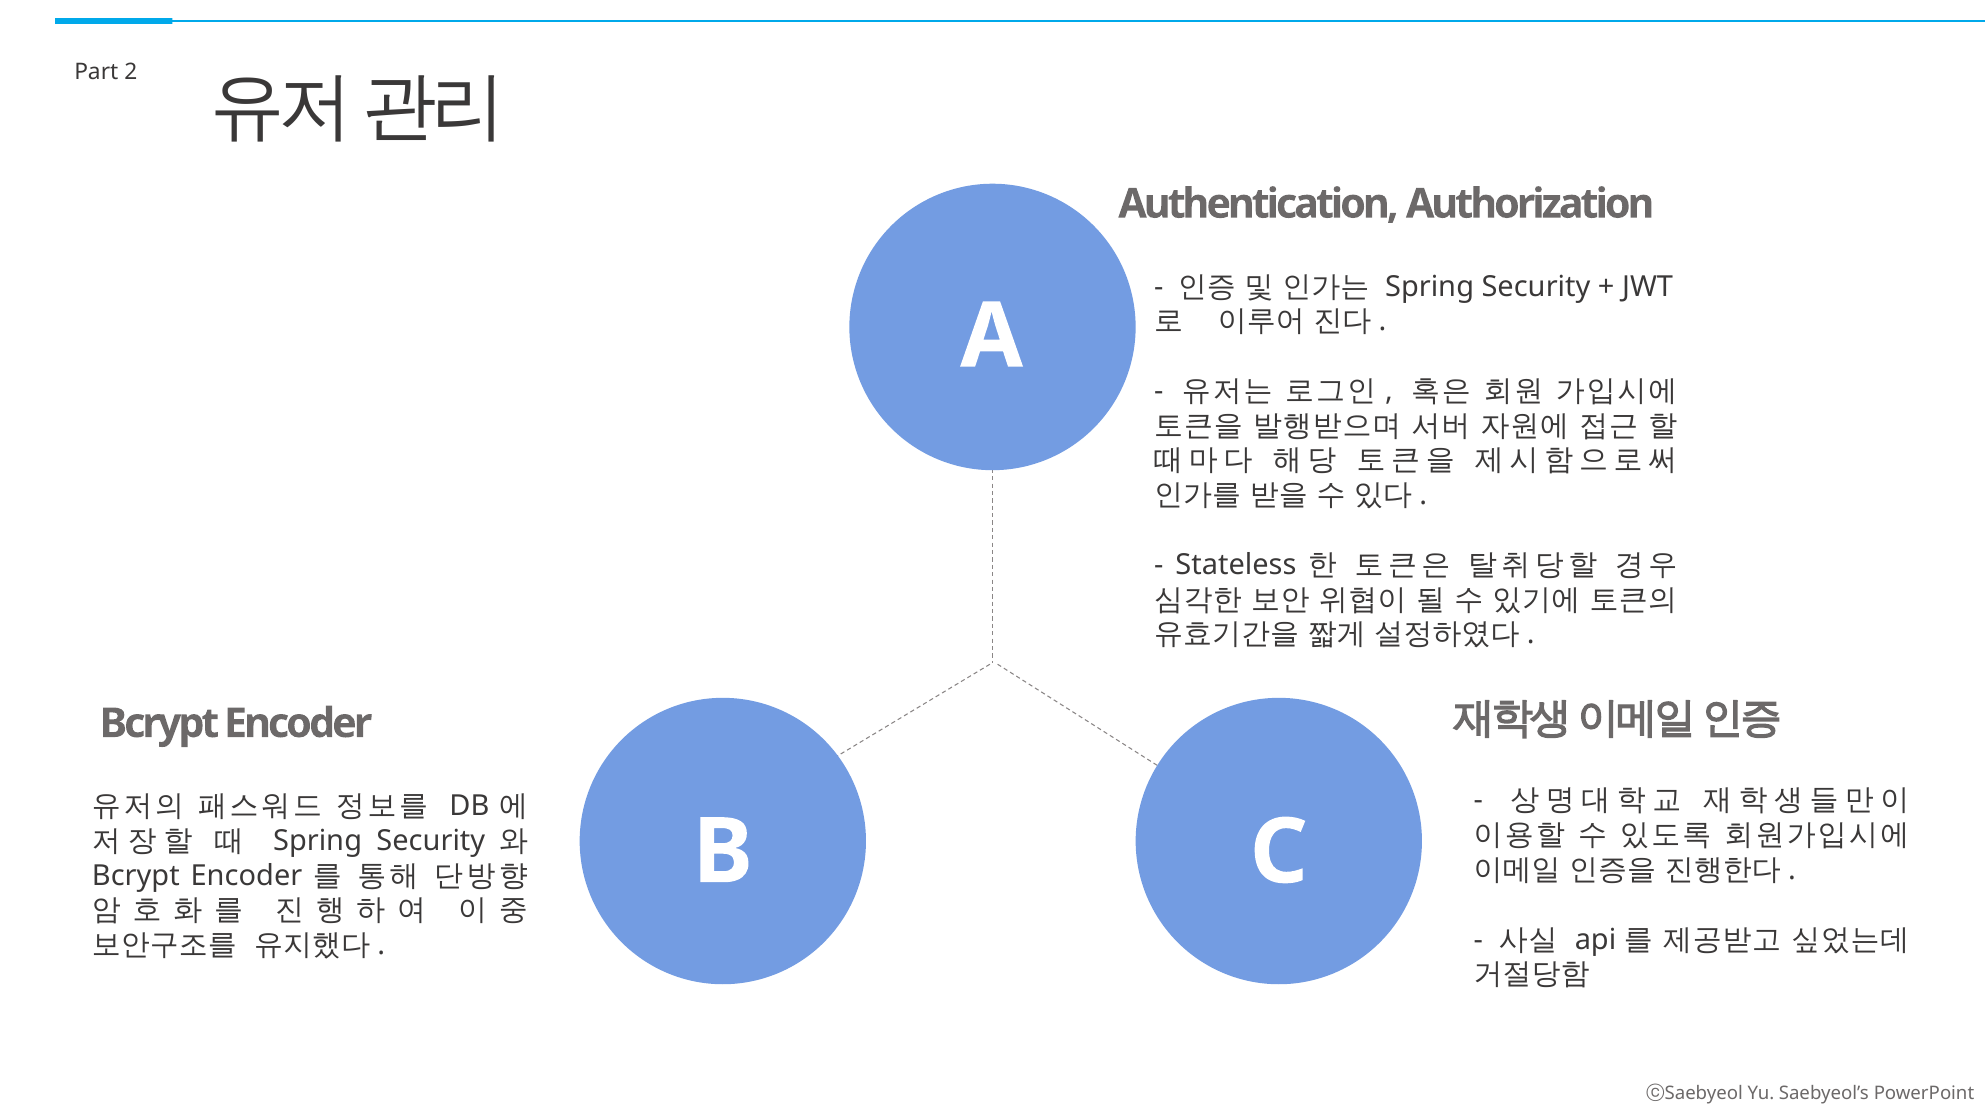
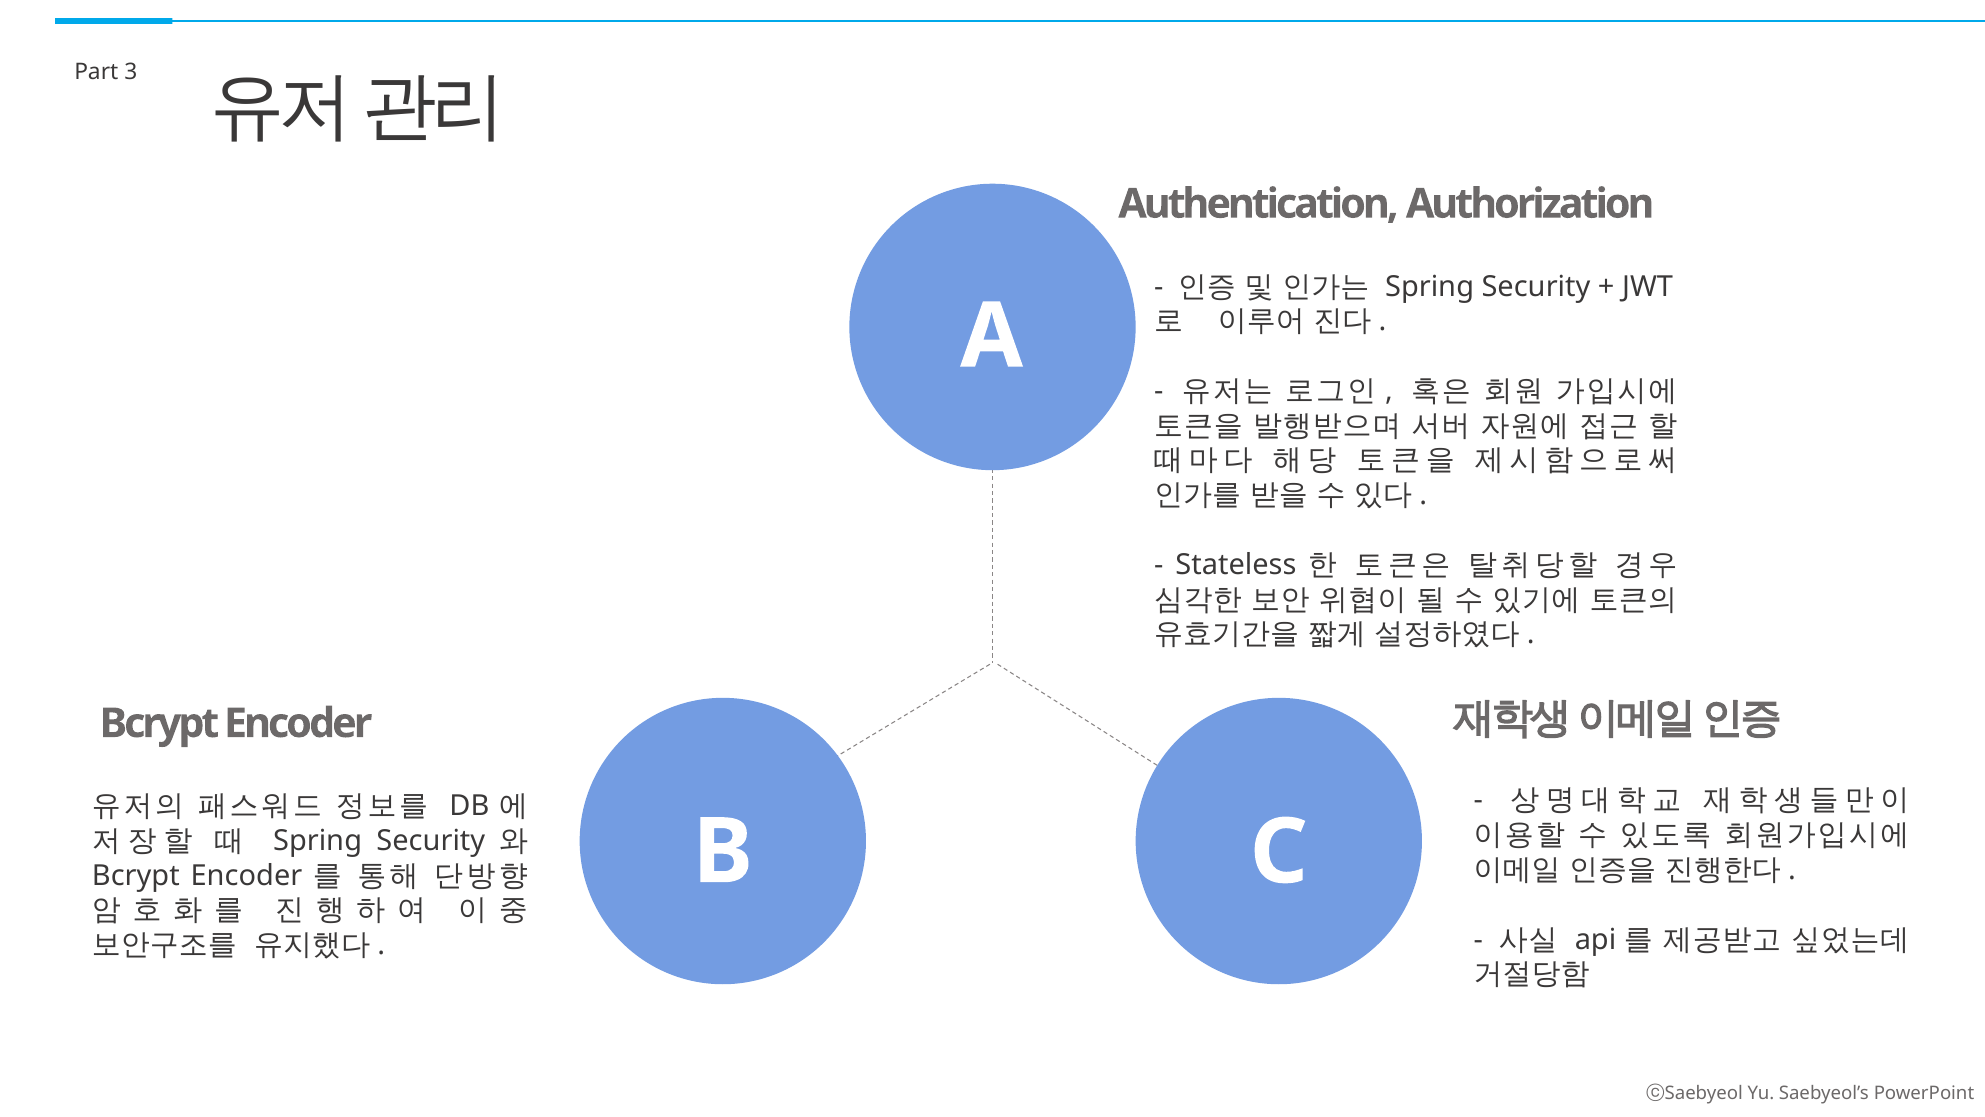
2: 2 -> 3 (131, 72)
